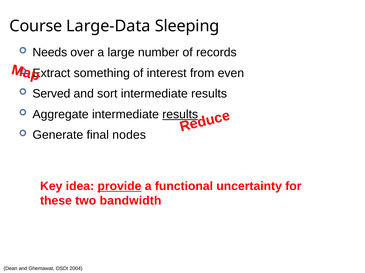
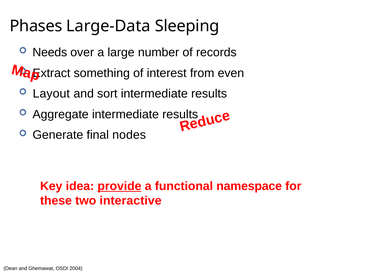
Course: Course -> Phases (36, 26)
Served: Served -> Layout (51, 94)
results underline: present -> none (180, 115)
uncertainty: uncertainty -> namespace (249, 187)
bandwidth: bandwidth -> interactive (131, 201)
